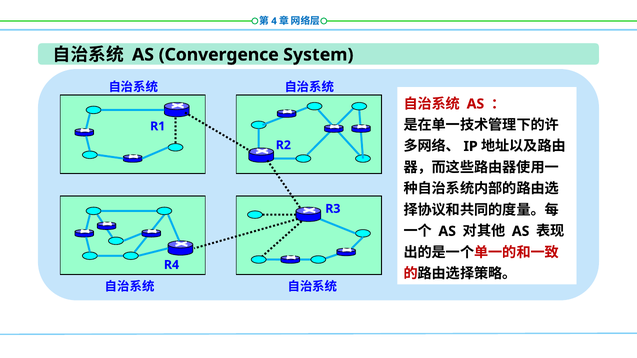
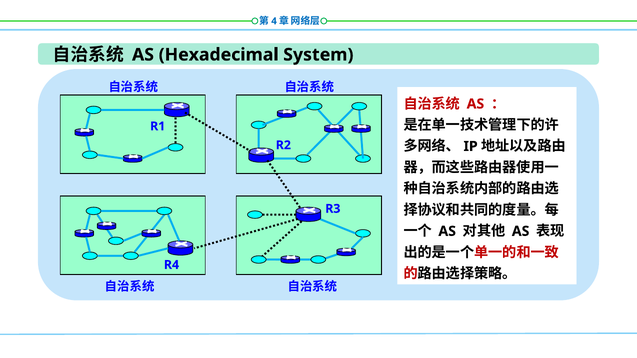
Convergence: Convergence -> Hexadecimal (219, 55)
